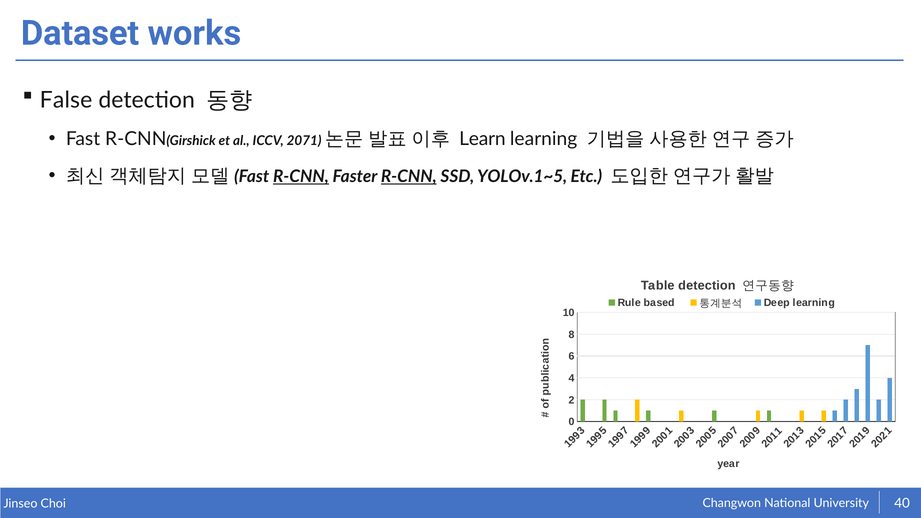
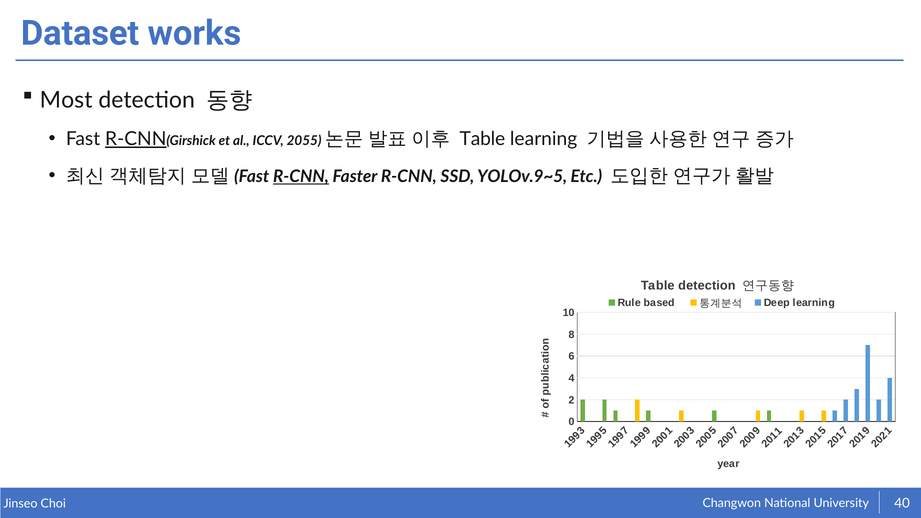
False: False -> Most (66, 100)
R-CNN underline: none -> present (136, 139)
2071: 2071 -> 2055 (304, 141)
Learn: Learn -> Table (482, 139)
R-CNN underline: present -> none (409, 177)
YOLOv.1~5: YOLOv.1~5 -> YOLOv.9~5 (522, 177)
